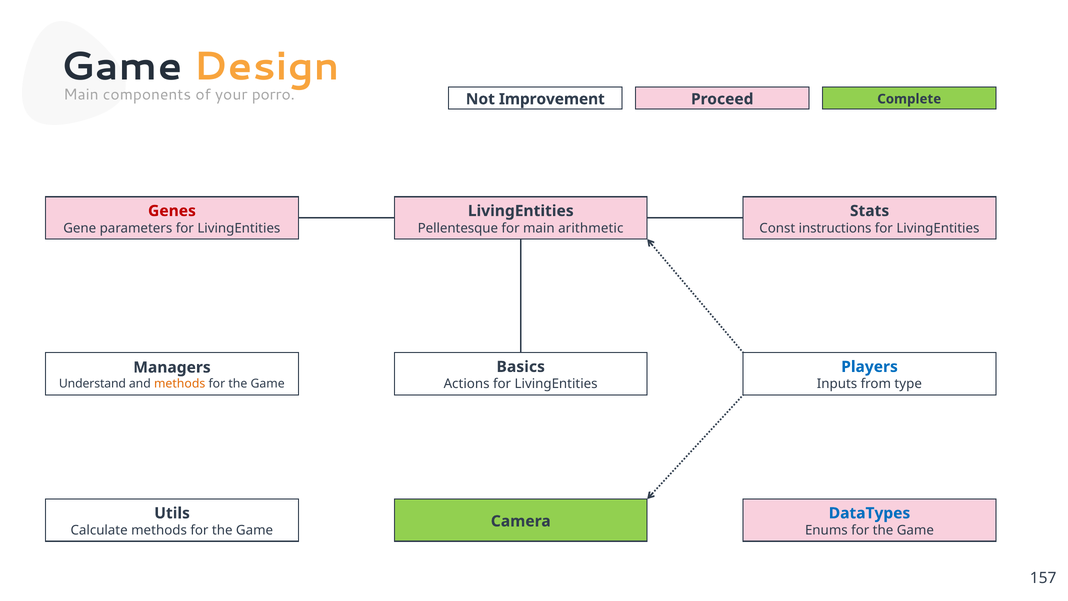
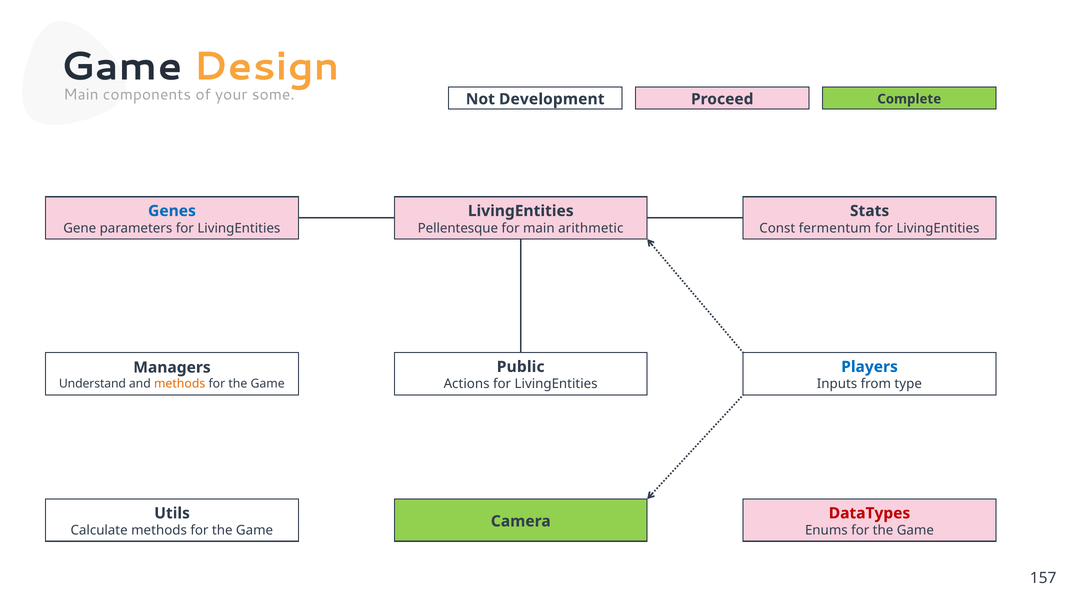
porro: porro -> some (273, 95)
Improvement: Improvement -> Development (552, 99)
Genes colour: red -> blue (172, 211)
instructions: instructions -> fermentum (835, 228)
Basics: Basics -> Public (521, 367)
DataTypes colour: blue -> red (870, 513)
